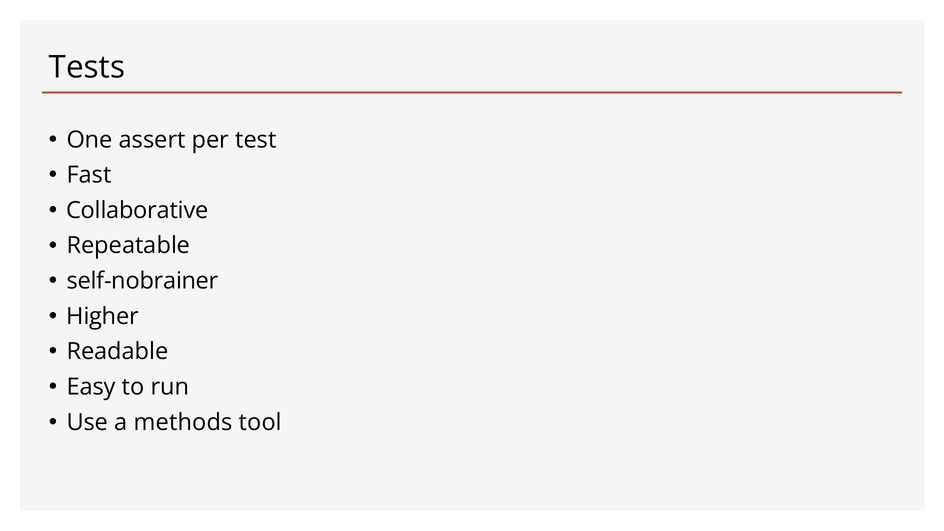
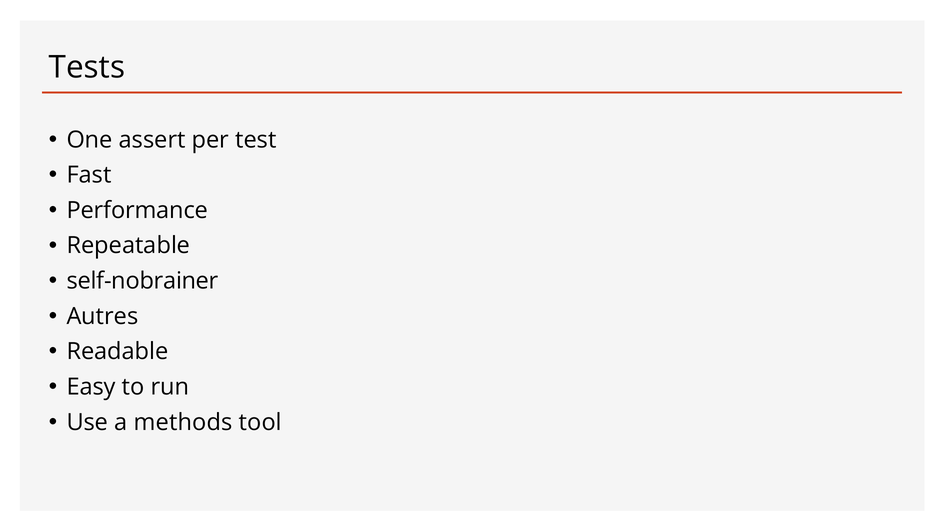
Collaborative: Collaborative -> Performance (137, 210)
Higher: Higher -> Autres (102, 316)
